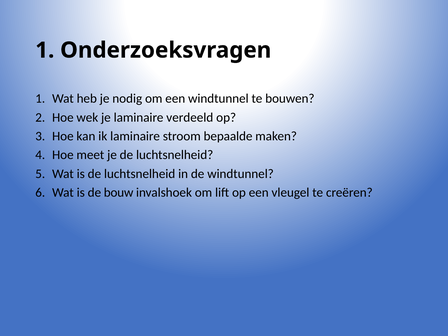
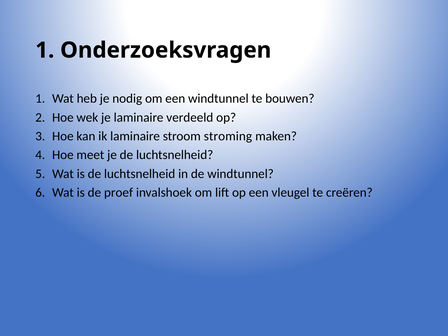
bepaalde: bepaalde -> stroming (228, 136)
bouw: bouw -> proef (119, 193)
